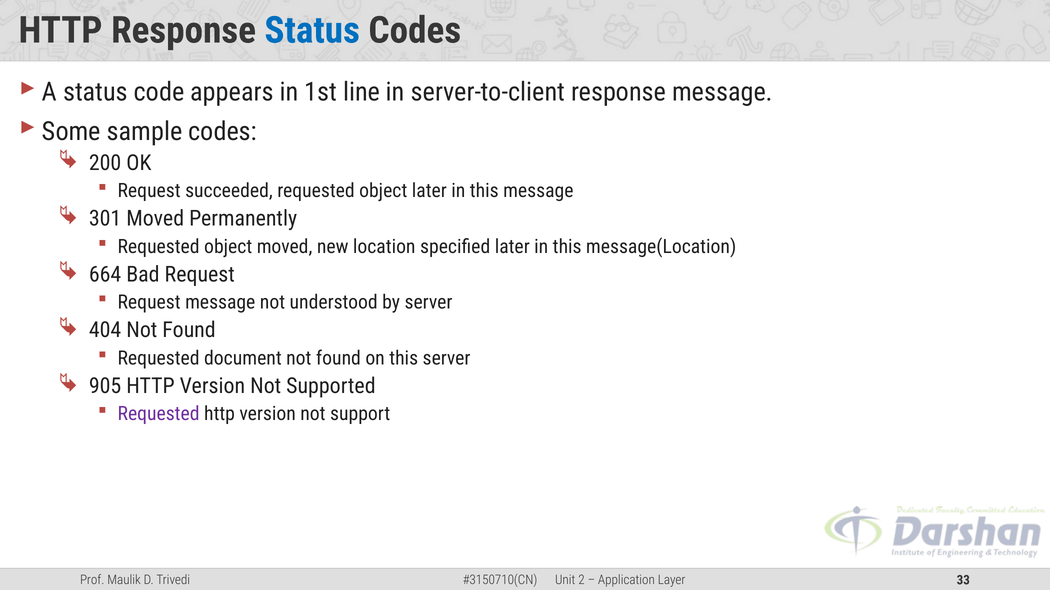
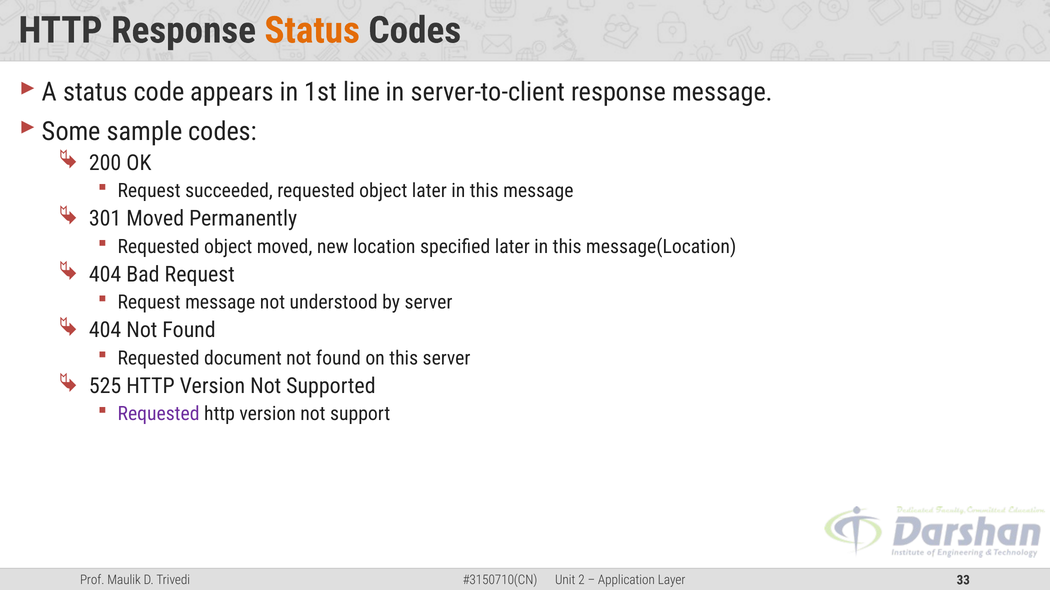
Status colour: blue -> orange (312, 30)
664: 664 -> 404 (105, 275)
905: 905 -> 525 (105, 386)
